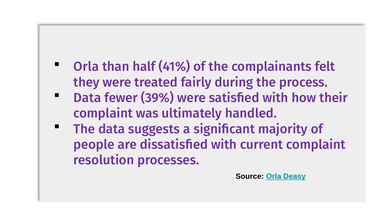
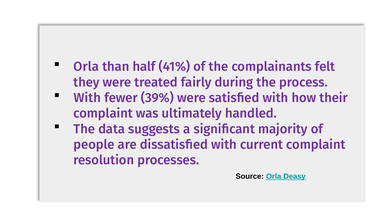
Data: Data -> With (87, 98)
